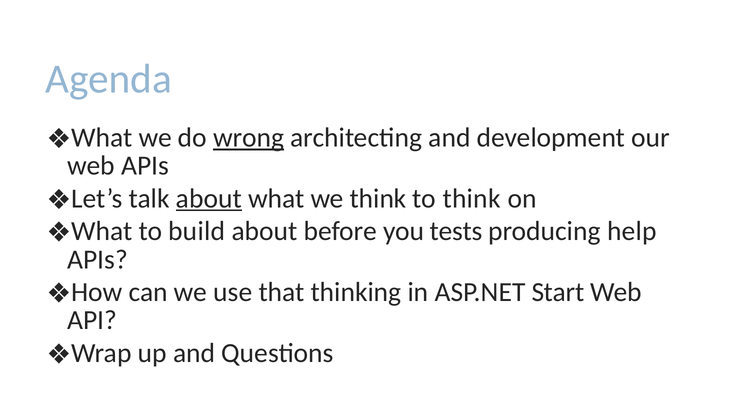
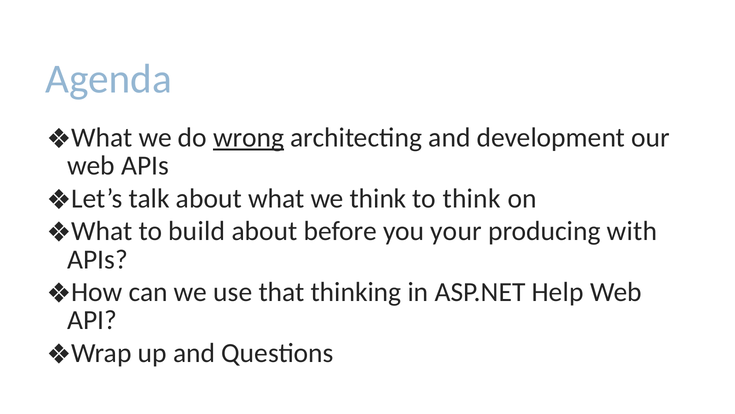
about underline: present -> none (209, 198)
tests: tests -> your (456, 231)
help: help -> with (632, 231)
Start: Start -> Help (558, 292)
